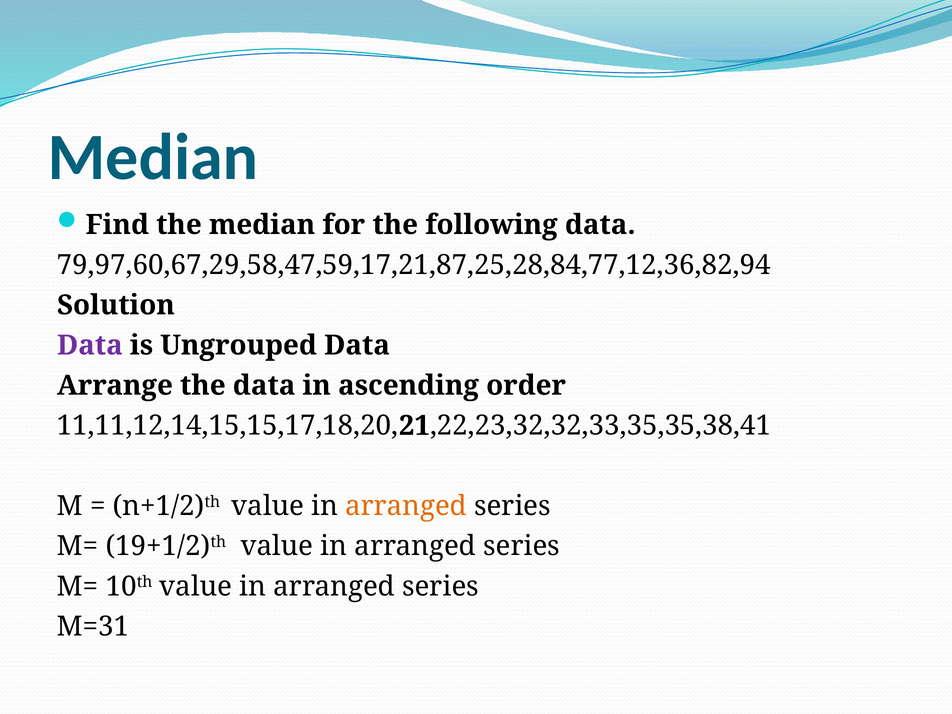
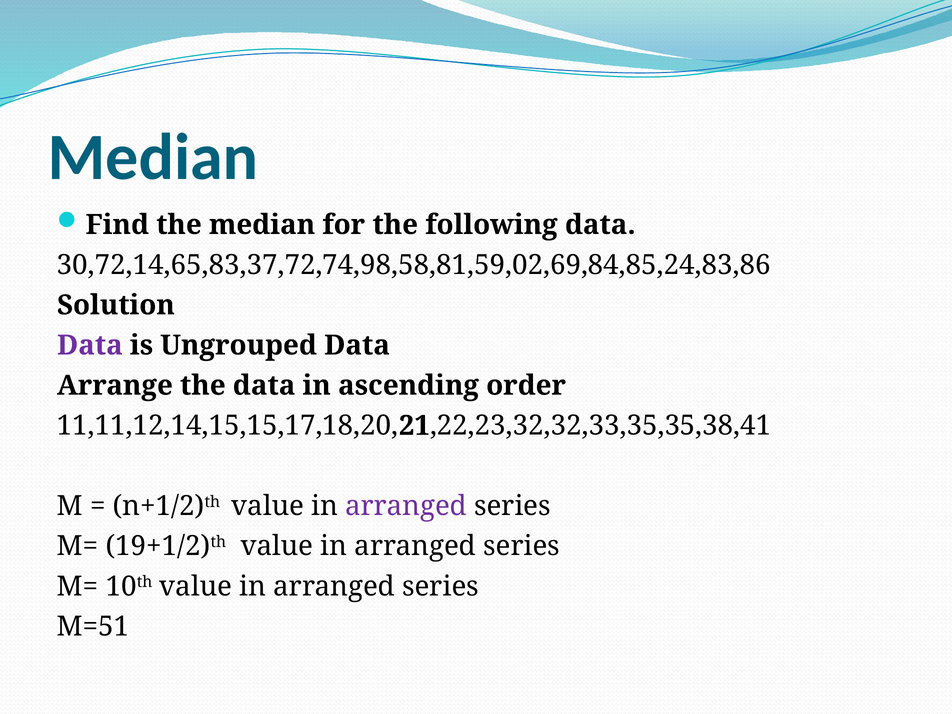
79,97,60,67,29,58,47,59,17,21,87,25,28,84,77,12,36,82,94: 79,97,60,67,29,58,47,59,17,21,87,25,28,84,77,12,36,82,94 -> 30,72,14,65,83,37,72,74,98,58,81,59,02,69,84,85,24,83,86 (414, 265)
arranged colour: orange -> purple (406, 506)
M=31: M=31 -> M=51 (93, 627)
